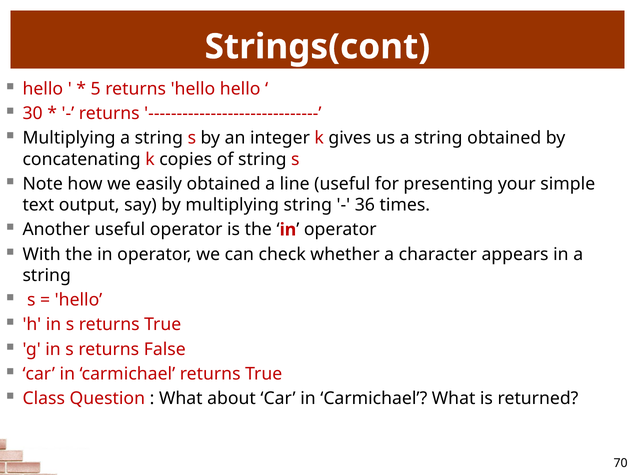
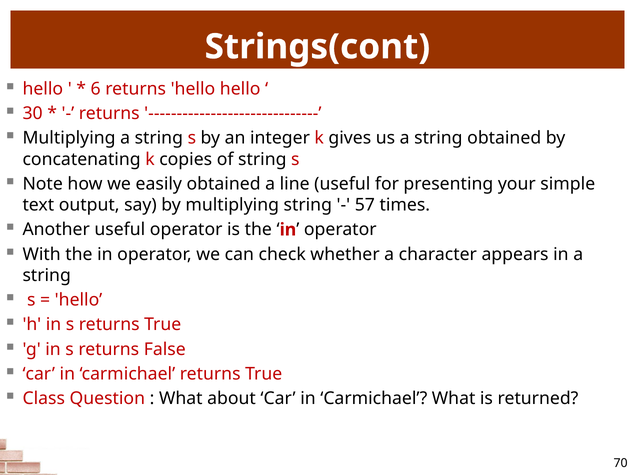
5: 5 -> 6 (96, 89)
36: 36 -> 57 (365, 205)
